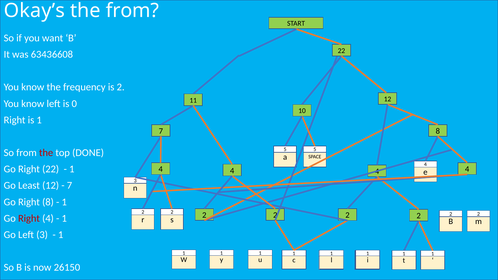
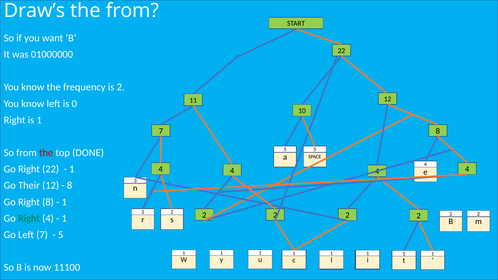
Okay’s: Okay’s -> Draw’s (34, 11)
63436608: 63436608 -> 01000000 (52, 54)
Least: Least -> Their (29, 186)
7: 7 -> 8 (70, 186)
Right colour: red -> green (29, 218)
Left 3: 3 -> 7 (42, 235)
1: 1 -> 5 (61, 235)
26150: 26150 -> 11100 (67, 268)
